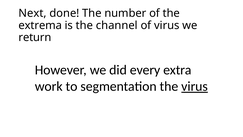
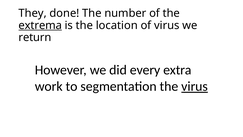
Next: Next -> They (33, 13)
extrema underline: none -> present (40, 25)
channel: channel -> location (117, 25)
